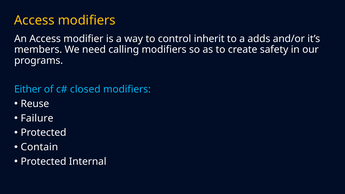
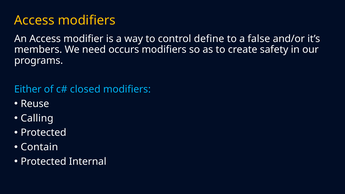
inherit: inherit -> define (209, 39)
adds: adds -> false (259, 39)
calling: calling -> occurs (124, 50)
Failure: Failure -> Calling (37, 118)
